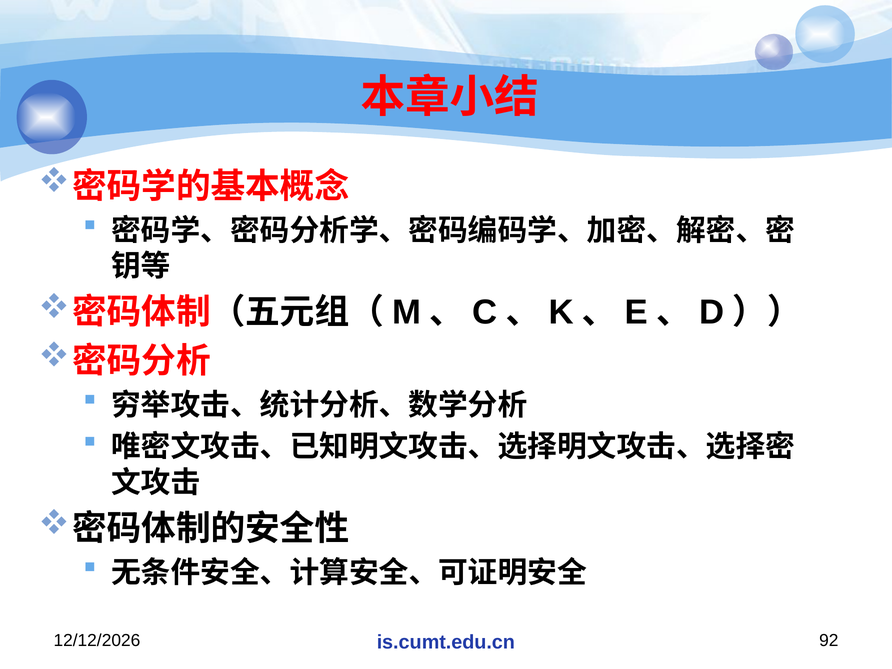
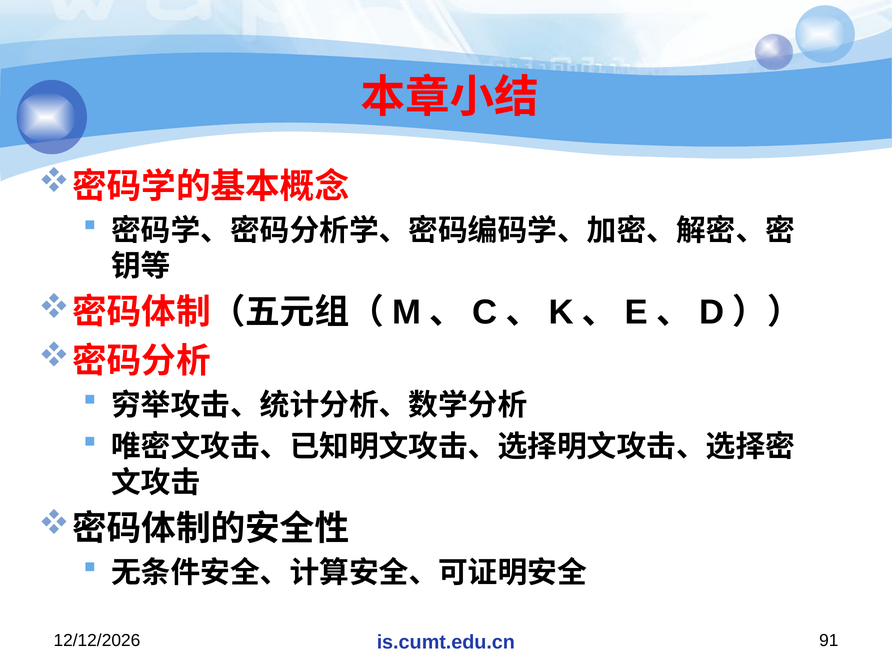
92: 92 -> 91 (829, 640)
